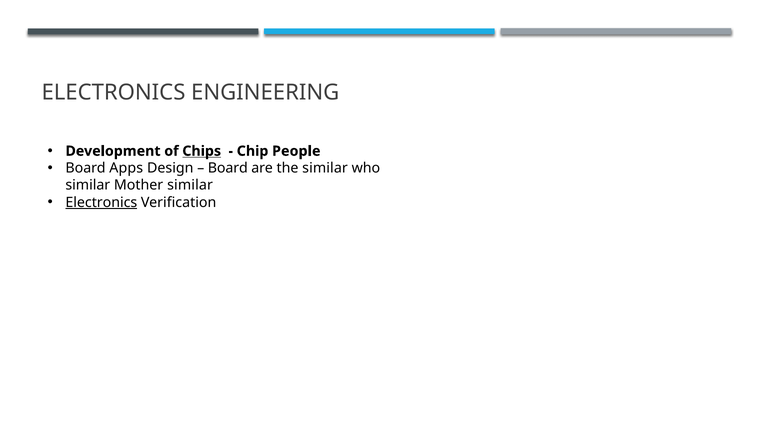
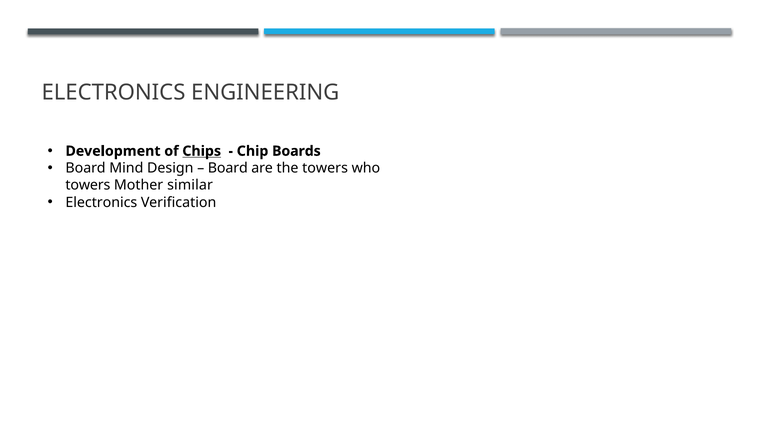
People: People -> Boards (296, 151)
Apps: Apps -> Mind (126, 168)
the similar: similar -> towers (325, 168)
similar: similar -> towers (88, 185)
Electronics underline: present -> none (101, 202)
